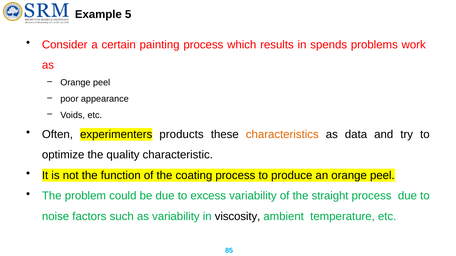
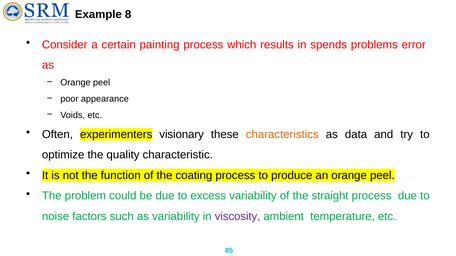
5: 5 -> 8 (128, 14)
work: work -> error (414, 45)
products: products -> visionary (182, 135)
viscosity colour: black -> purple (238, 217)
